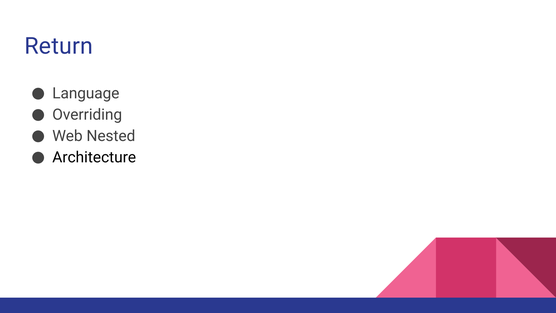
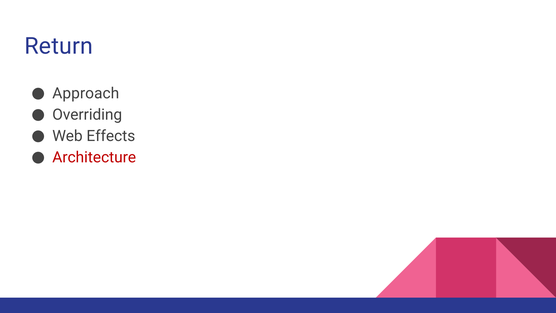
Language: Language -> Approach (86, 93)
Nested: Nested -> Effects (111, 136)
Architecture colour: black -> red (94, 157)
